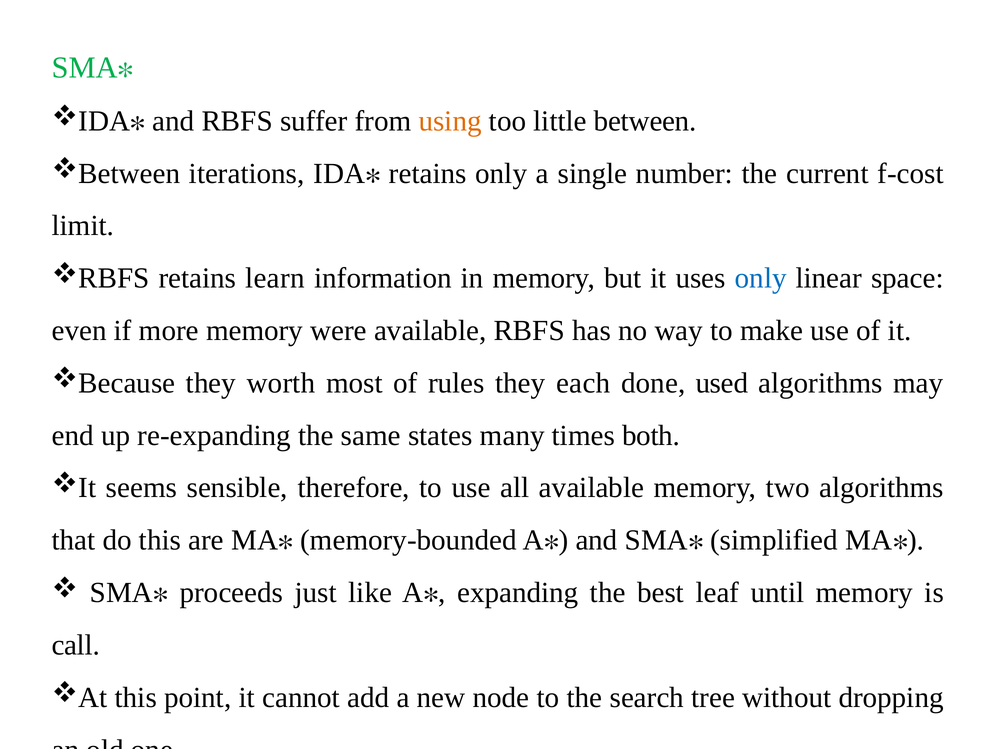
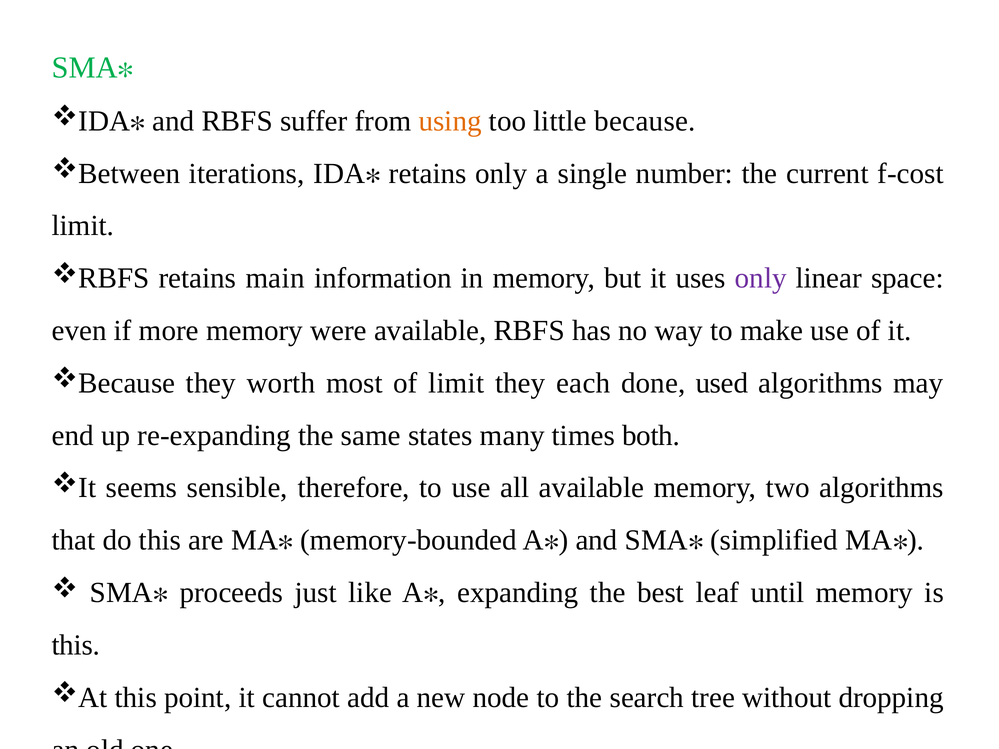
between: between -> because (645, 121)
learn: learn -> main (275, 278)
only colour: blue -> purple (761, 278)
of rules: rules -> limit (456, 383)
call: call -> this (76, 645)
